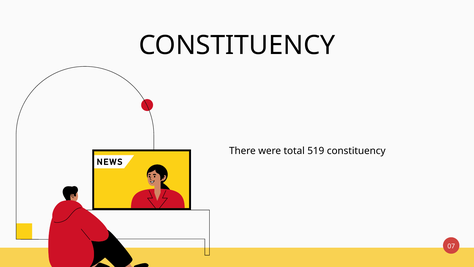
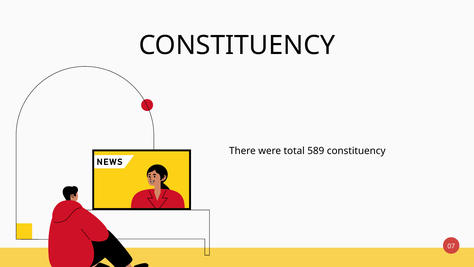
519: 519 -> 589 (316, 151)
